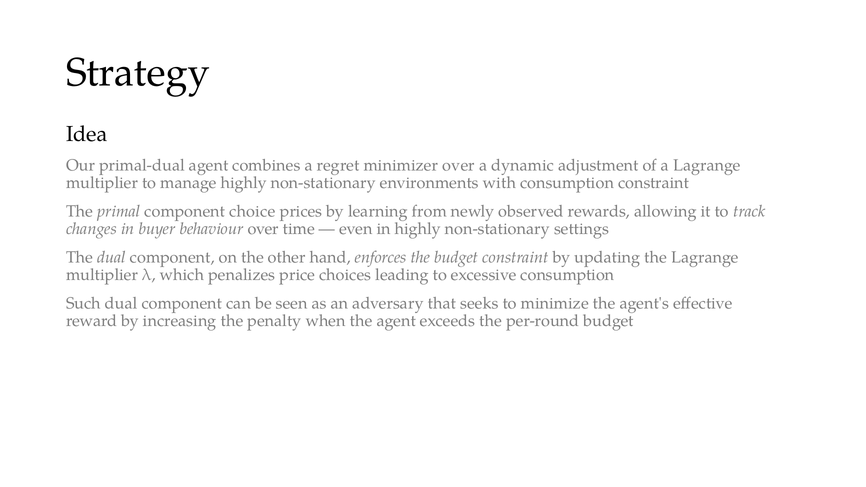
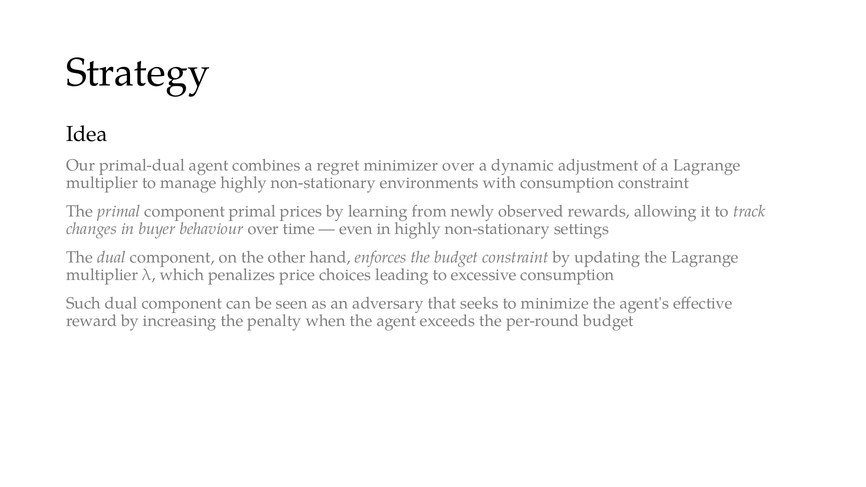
component choice: choice -> primal (252, 211)
